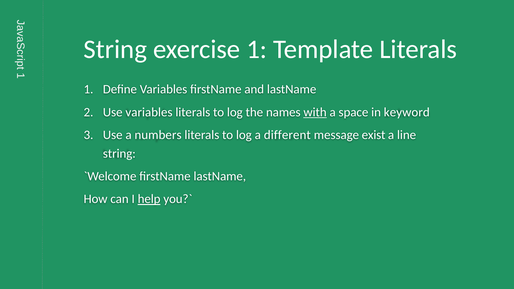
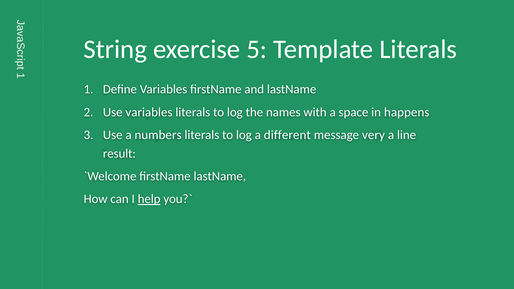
exercise 1: 1 -> 5 (257, 49)
with underline: present -> none (315, 112)
keyword: keyword -> happens (407, 112)
exist: exist -> very (373, 135)
string: string -> result (119, 154)
